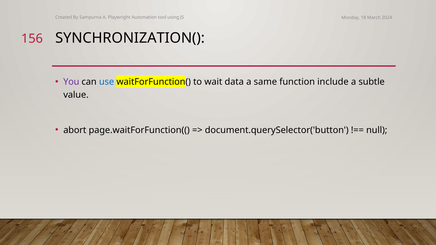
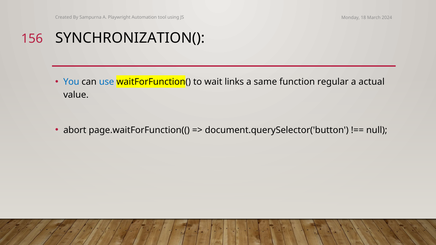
You colour: purple -> blue (71, 82)
data: data -> links (234, 82)
include: include -> regular (333, 82)
subtle: subtle -> actual (372, 82)
